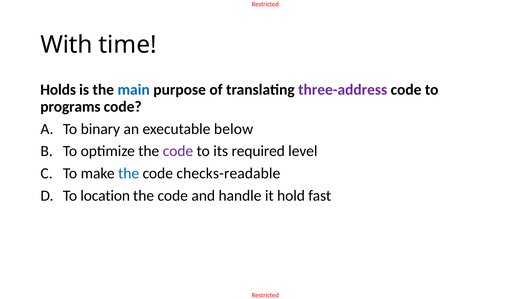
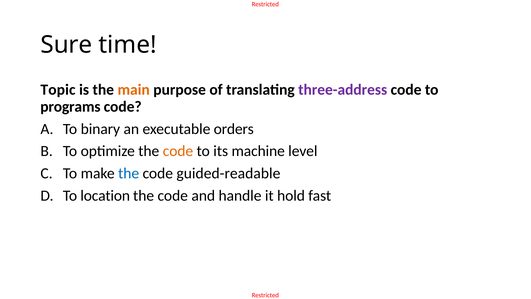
With: With -> Sure (66, 45)
Holds: Holds -> Topic (58, 90)
main colour: blue -> orange (134, 90)
below: below -> orders (234, 129)
code colour: purple -> orange (178, 151)
required: required -> machine (258, 151)
checks-readable: checks-readable -> guided-readable (228, 173)
